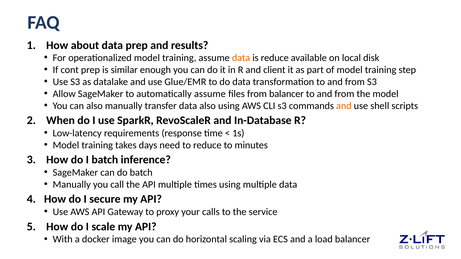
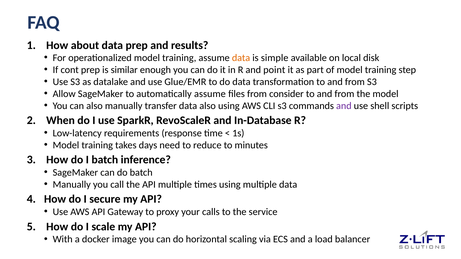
is reduce: reduce -> simple (275, 58)
client: client -> point (274, 70)
from balancer: balancer -> consider (286, 94)
and colour: orange -> purple (344, 106)
